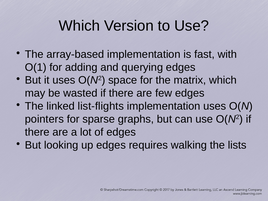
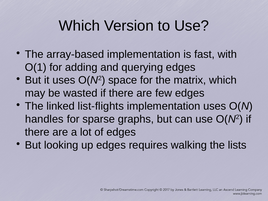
pointers: pointers -> handles (44, 119)
